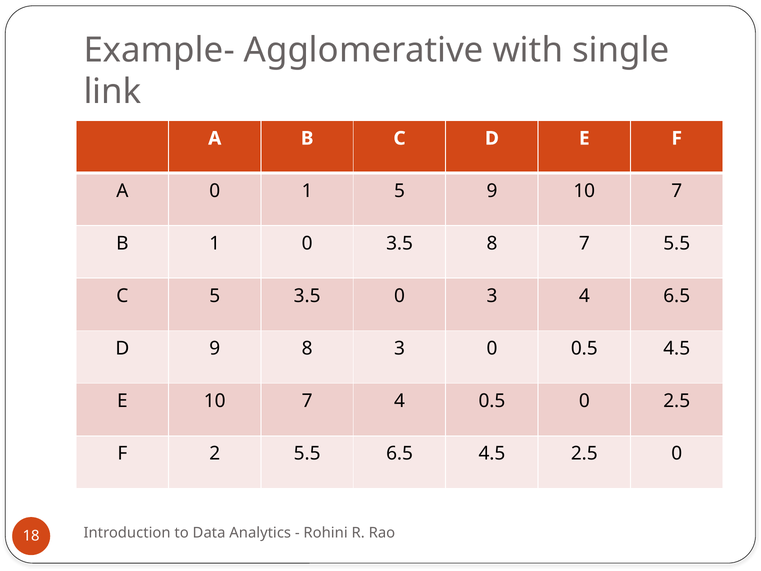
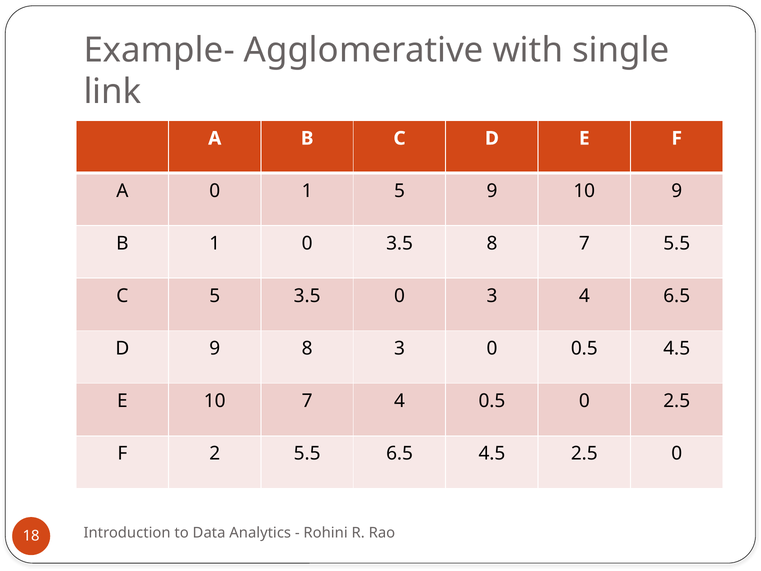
9 10 7: 7 -> 9 (677, 191)
